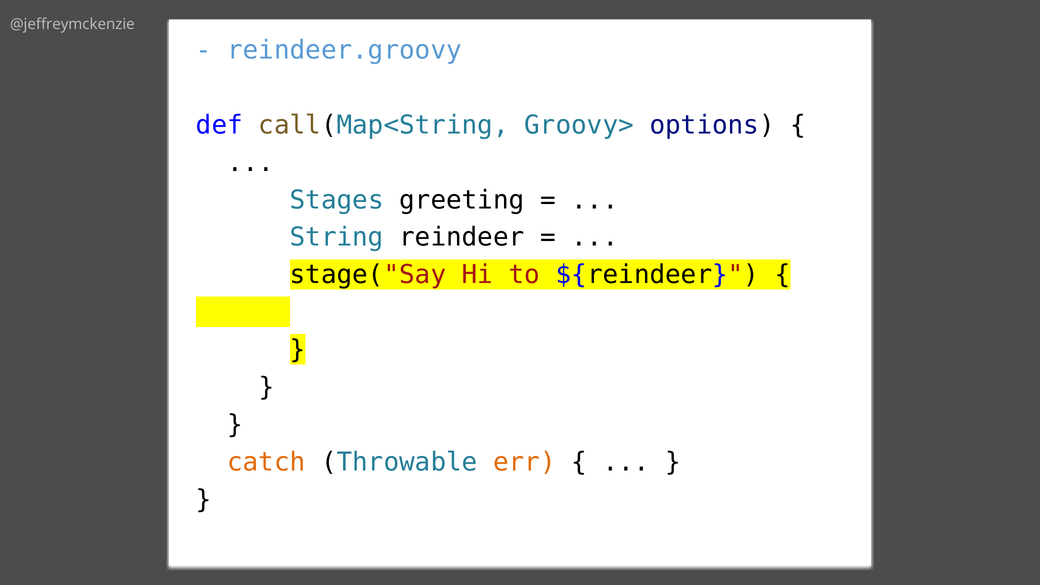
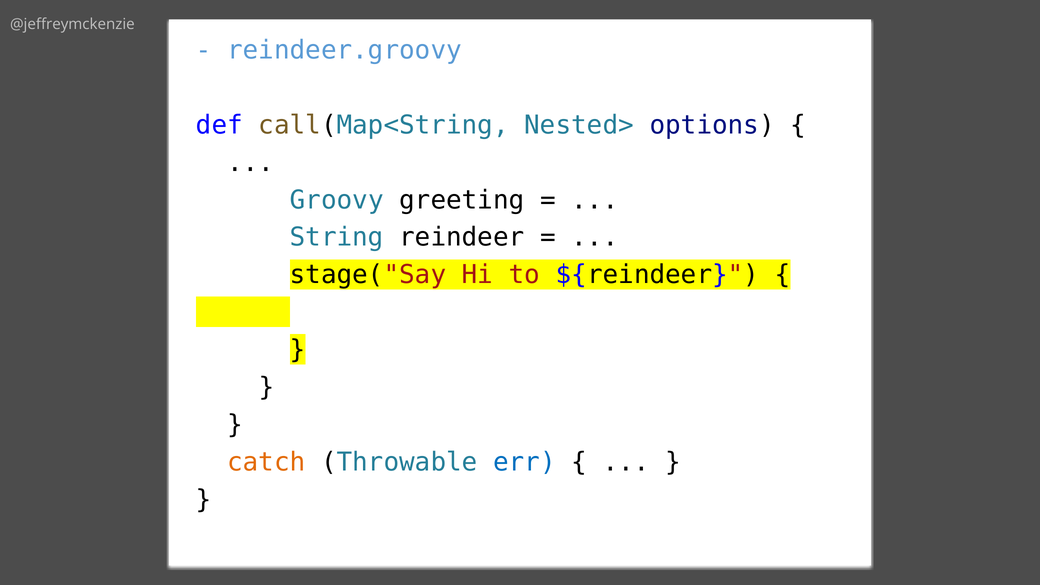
Groovy>: Groovy> -> Nested> (579, 125)
Stages: Stages -> Groovy (337, 200)
err colour: orange -> blue (524, 462)
